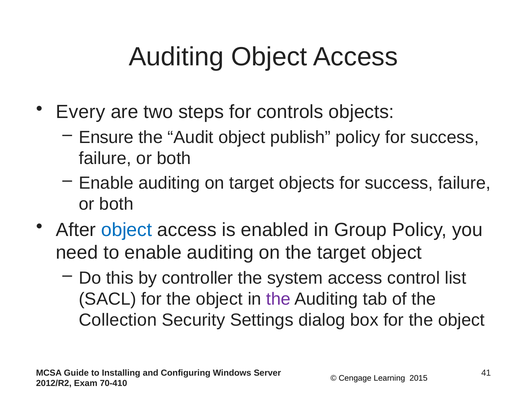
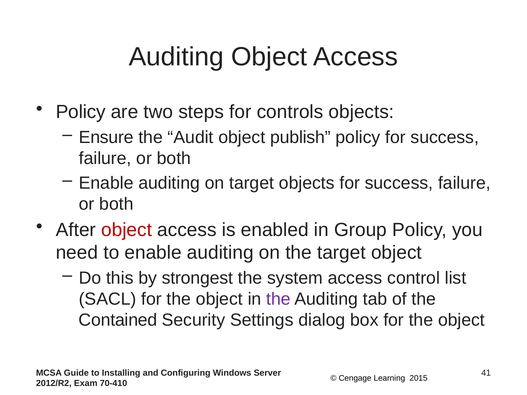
Every: Every -> Policy (81, 112)
object colour: blue -> red (127, 230)
controller: controller -> strongest (197, 278)
Collection: Collection -> Contained (118, 320)
